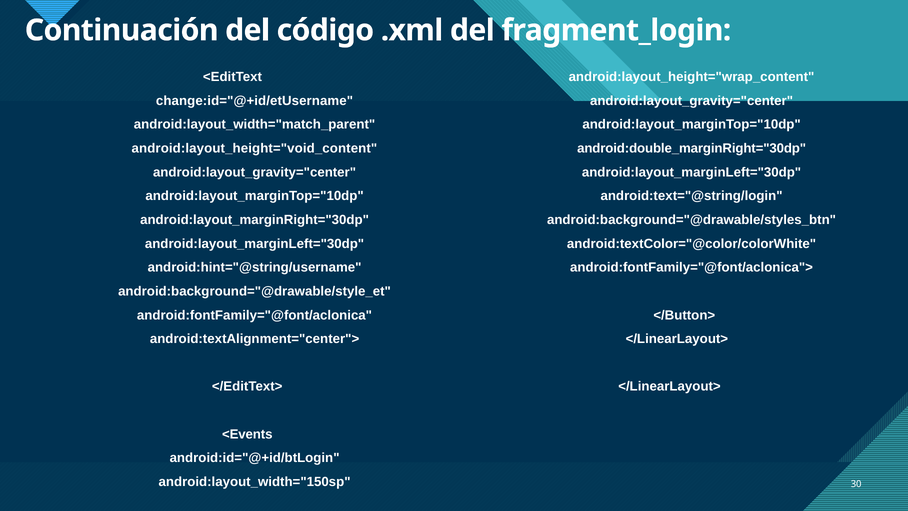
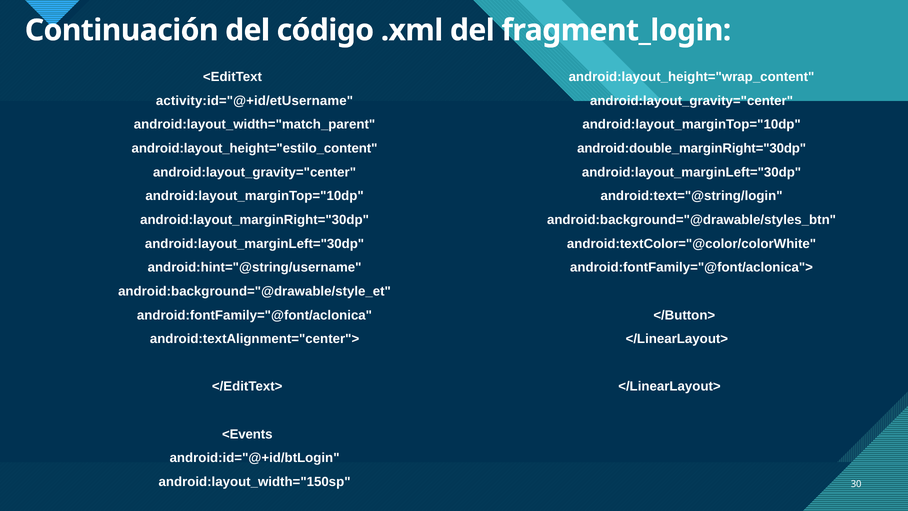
change:id="@+id/etUsername: change:id="@+id/etUsername -> activity:id="@+id/etUsername (255, 101)
android:layout_height="void_content: android:layout_height="void_content -> android:layout_height="estilo_content (255, 148)
